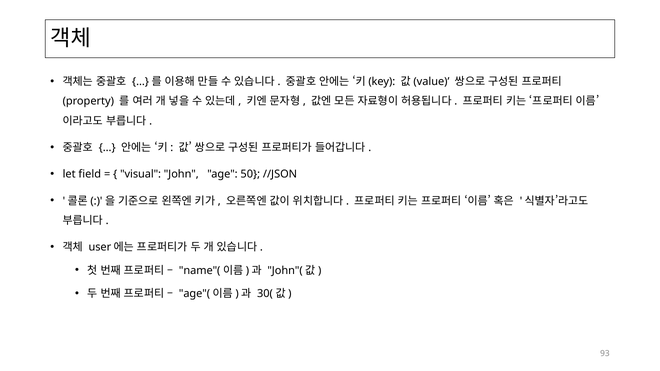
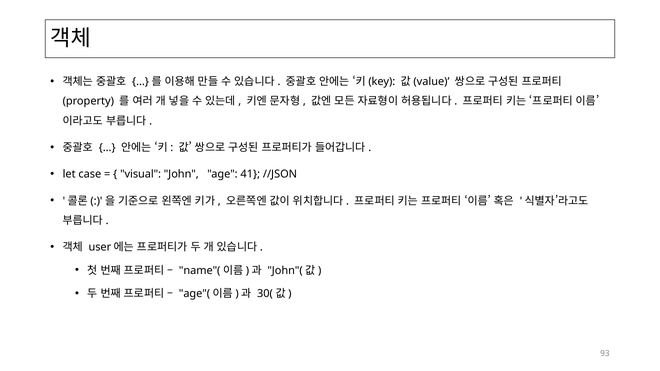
field: field -> case (90, 174)
50: 50 -> 41 (250, 174)
